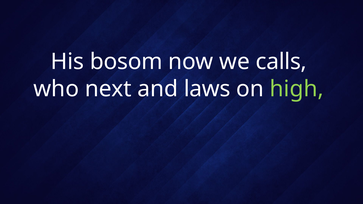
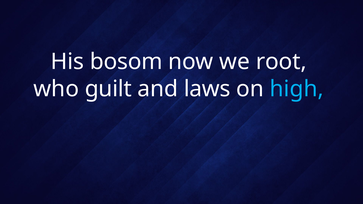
calls: calls -> root (281, 62)
next: next -> guilt (108, 89)
high colour: light green -> light blue (297, 89)
